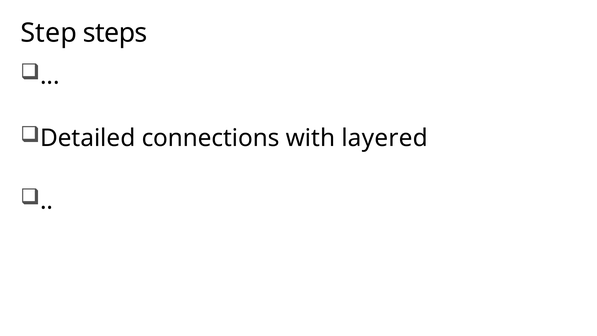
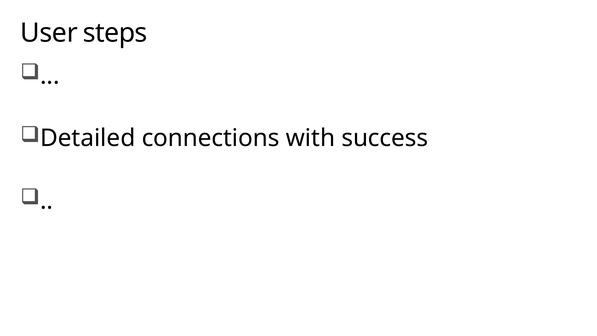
Step: Step -> User (49, 33)
layered: layered -> success (385, 138)
